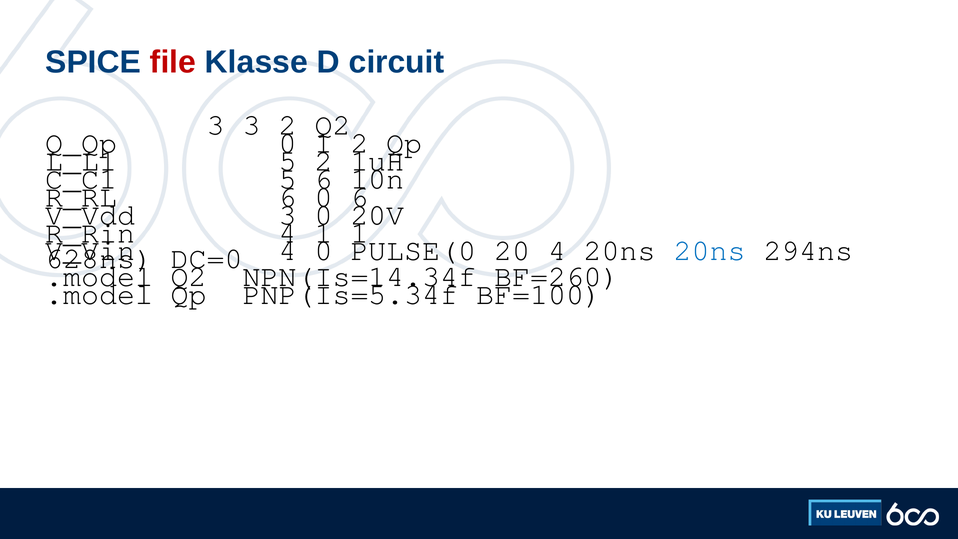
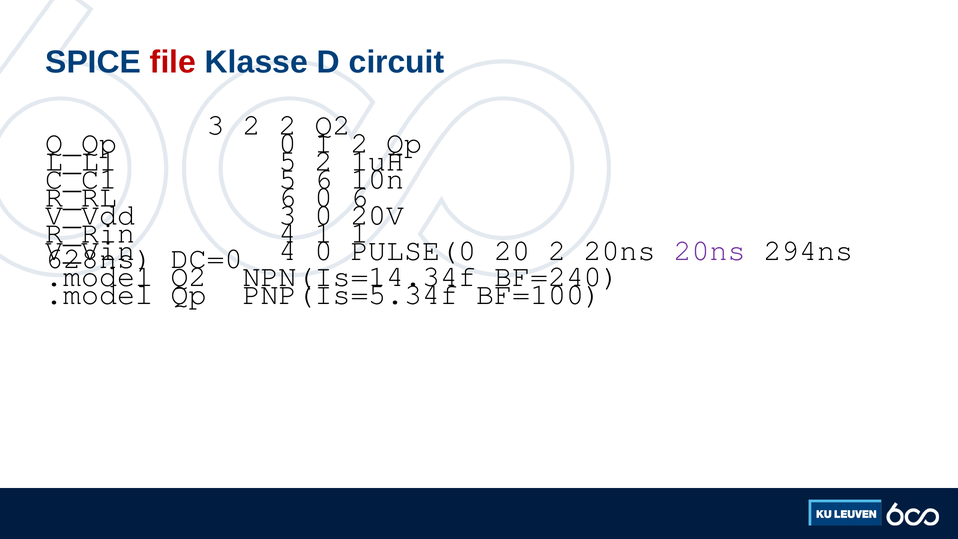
3 3: 3 -> 2 (252, 125)
20 4: 4 -> 2 (557, 251)
20ns colour: blue -> purple (710, 251)
BF=260: BF=260 -> BF=240 (557, 276)
